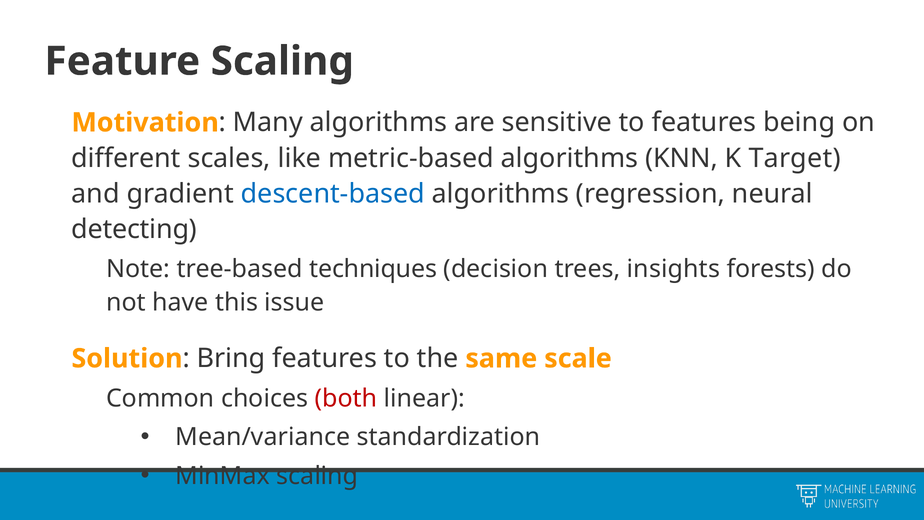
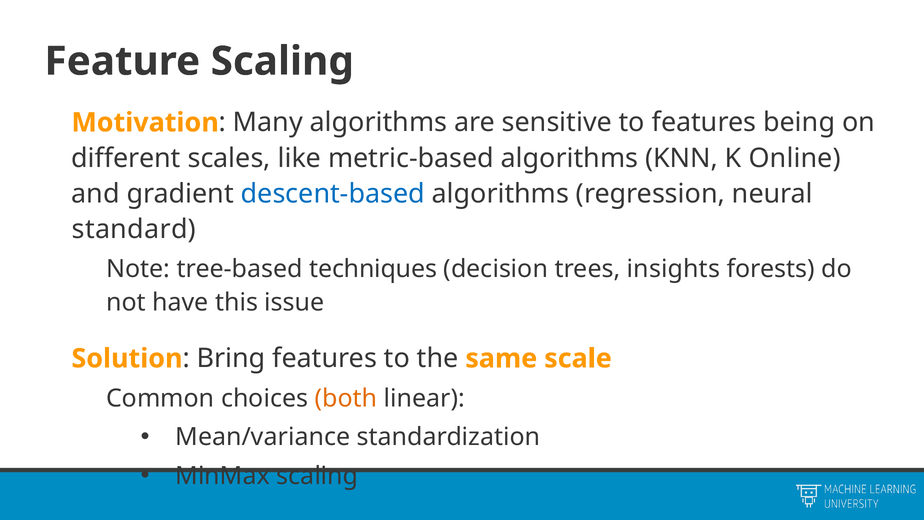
Target: Target -> Online (795, 158)
detecting: detecting -> standard (134, 229)
both colour: red -> orange (346, 398)
